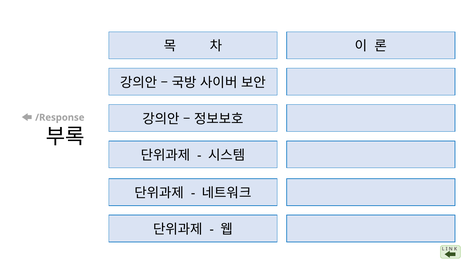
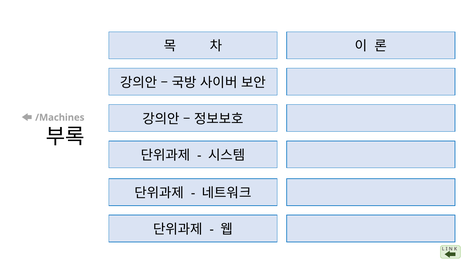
/Response: /Response -> /Machines (60, 118)
